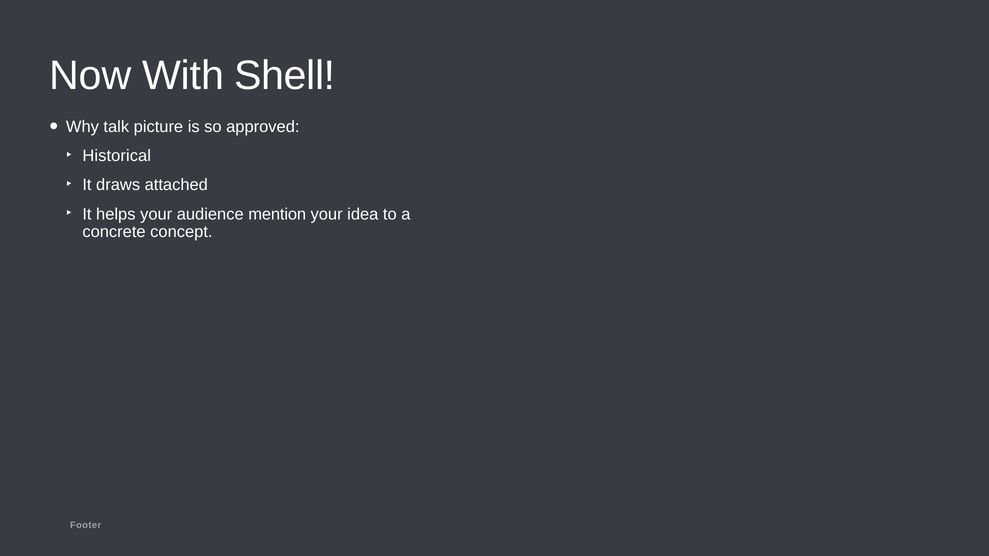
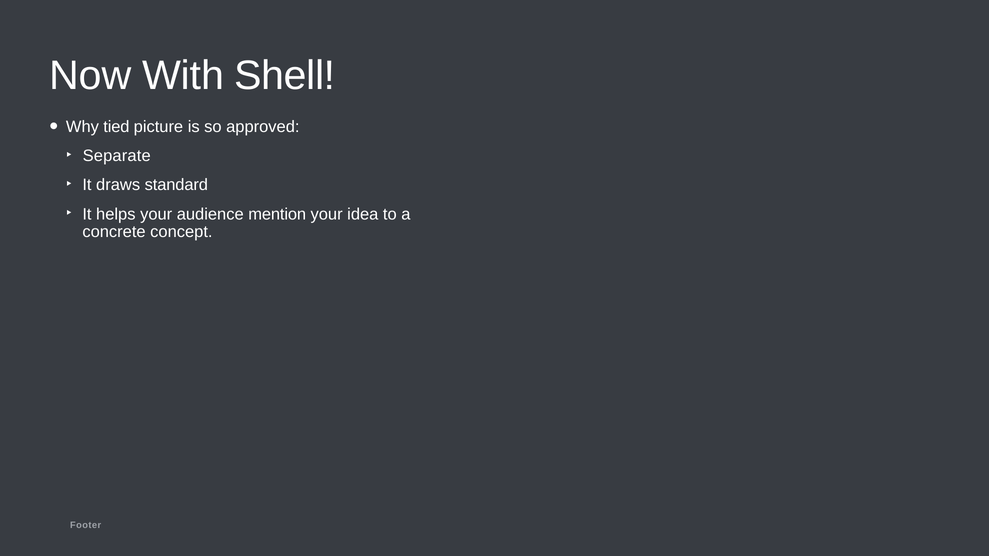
talk: talk -> tied (116, 127)
Historical: Historical -> Separate (117, 156)
attached: attached -> standard (176, 185)
